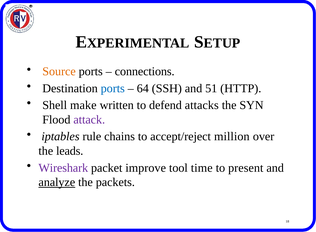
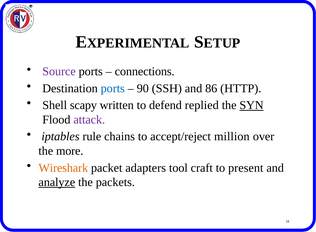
Source colour: orange -> purple (59, 72)
64: 64 -> 90 (143, 88)
51: 51 -> 86 (211, 88)
make: make -> scapy (83, 105)
attacks: attacks -> replied (202, 105)
SYN underline: none -> present (252, 105)
leads: leads -> more (70, 151)
Wireshark colour: purple -> orange (63, 168)
improve: improve -> adapters (146, 168)
time: time -> craft (202, 168)
